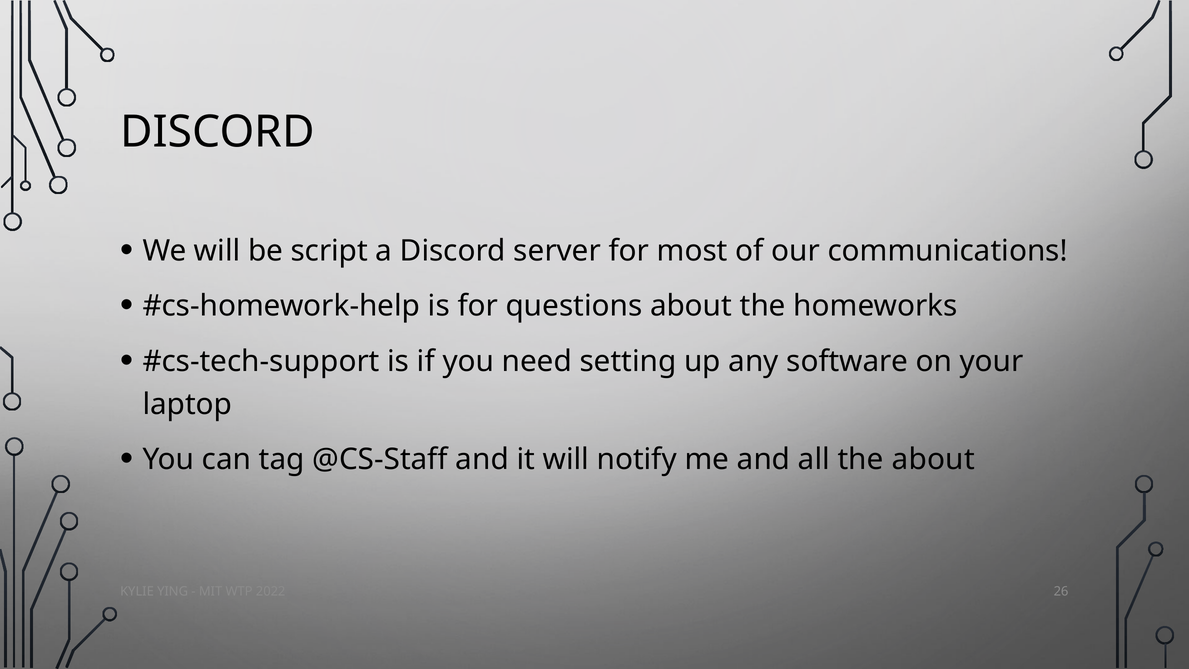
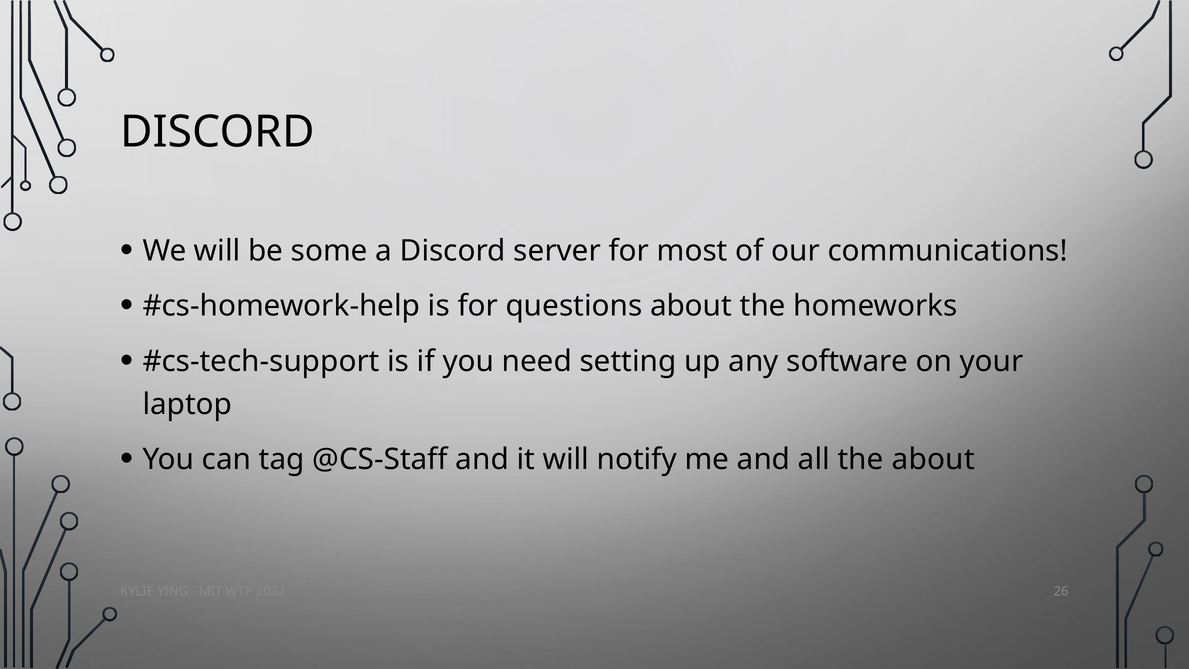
script: script -> some (329, 251)
